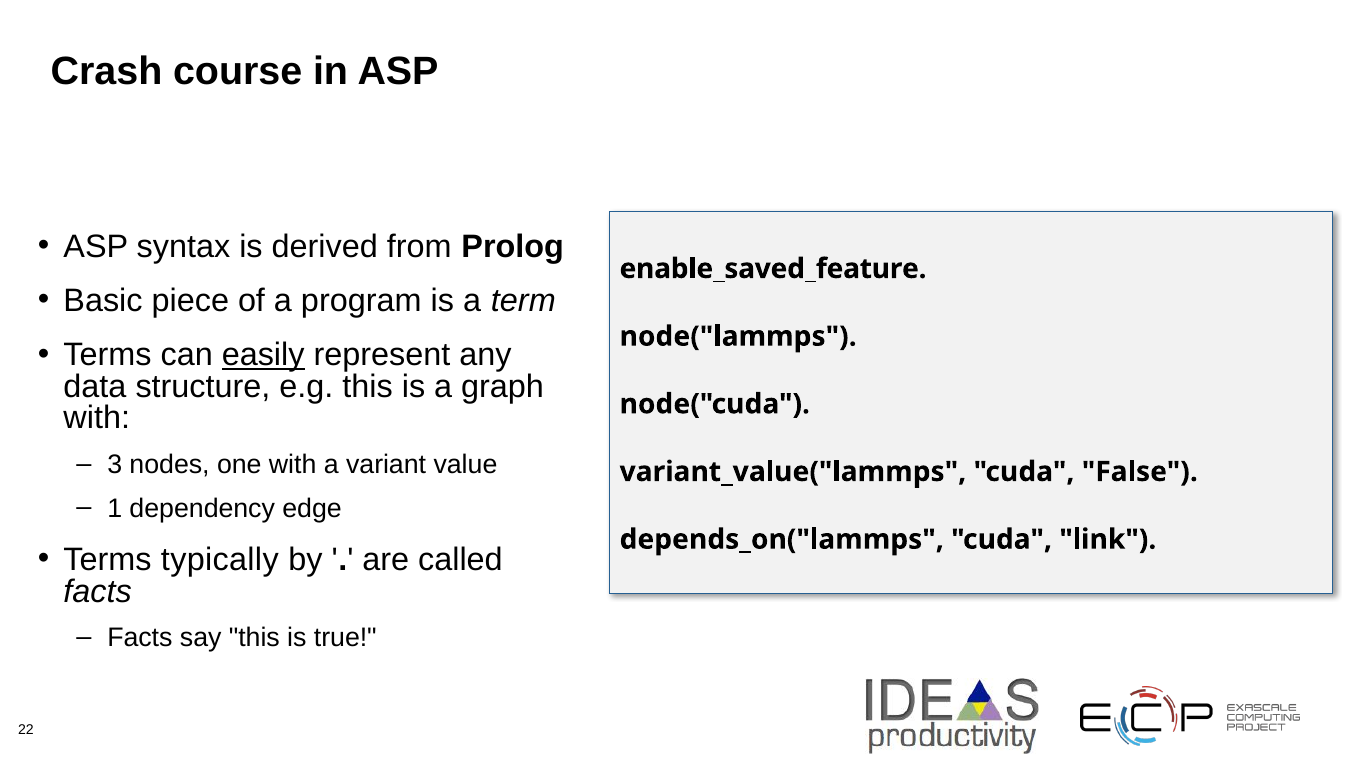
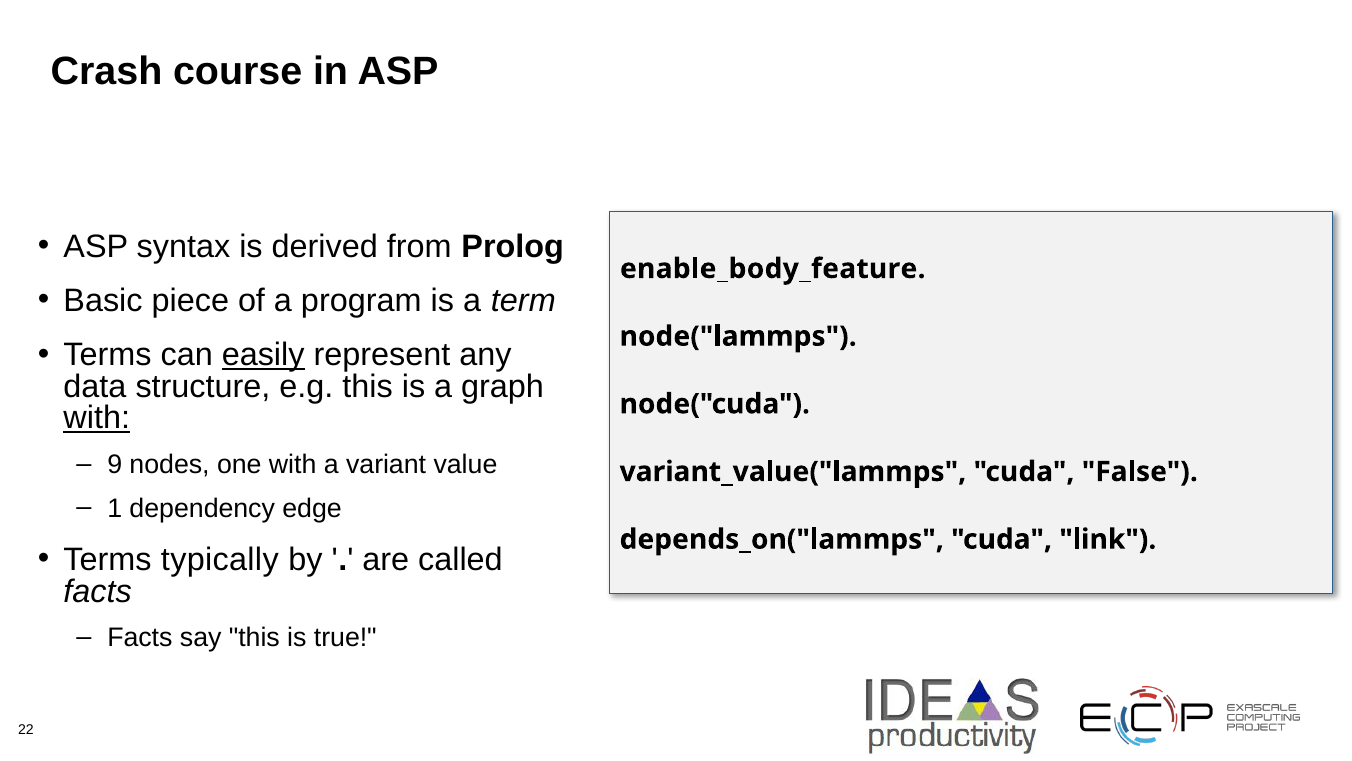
enable_saved_feature: enable_saved_feature -> enable_body_feature (773, 269)
with underline: none -> present (97, 418)
3: 3 -> 9 (115, 465)
